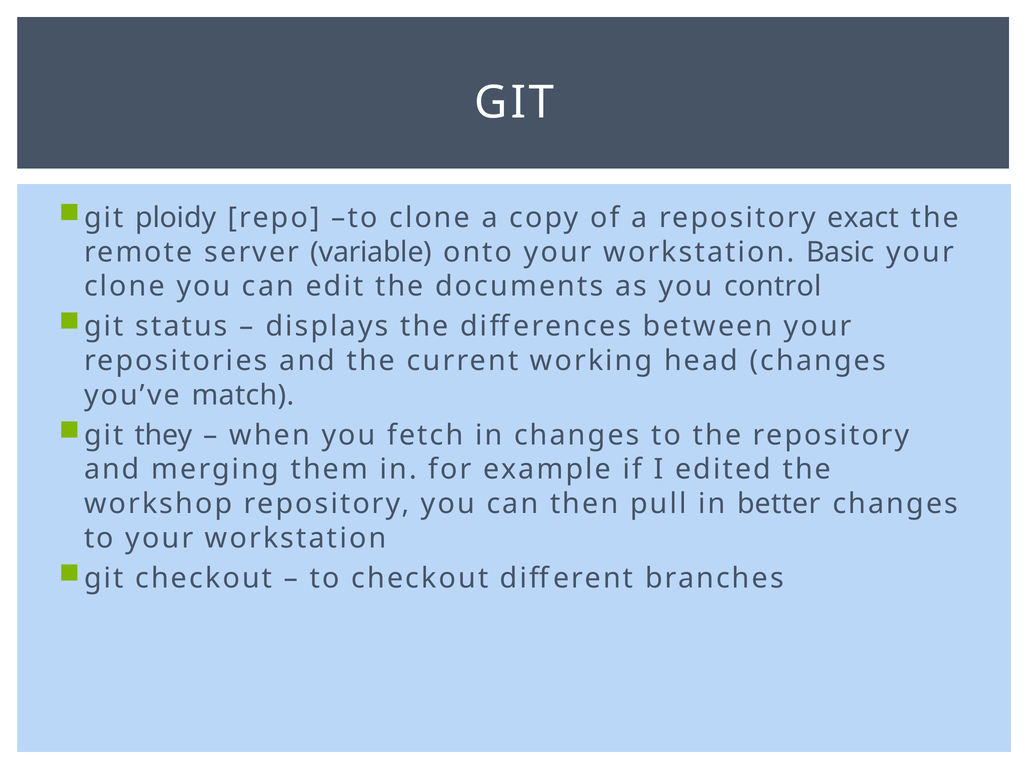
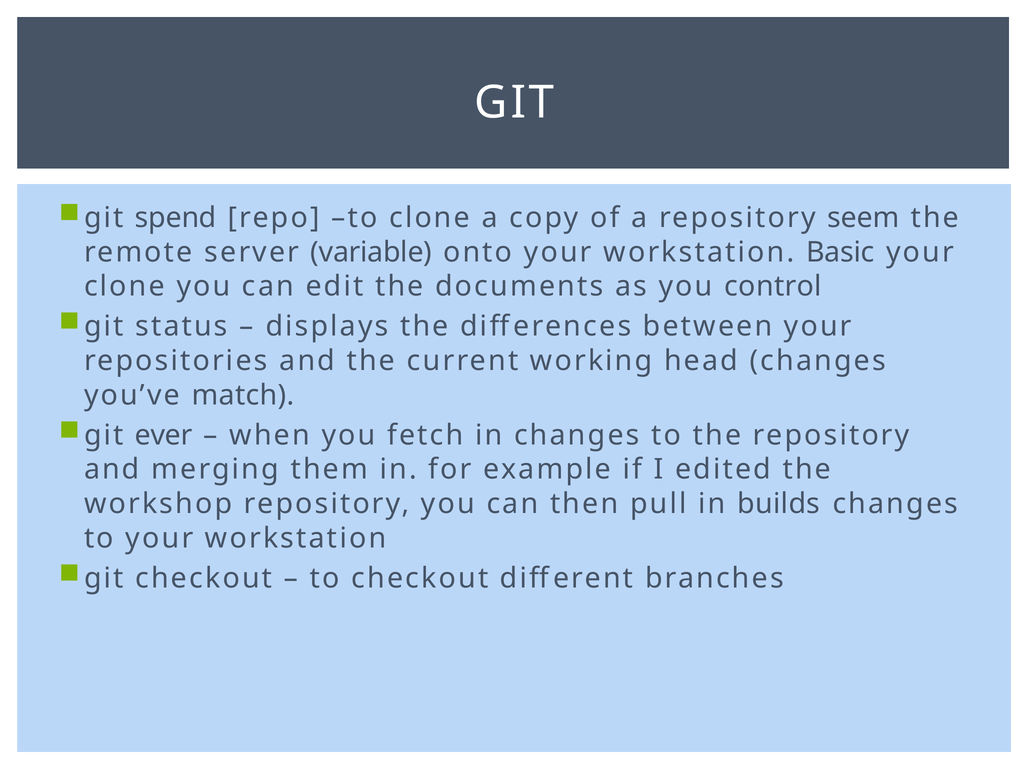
ploidy: ploidy -> spend (176, 218)
exact: exact -> seem (863, 218)
they: they -> ever (164, 435)
better: better -> builds (779, 504)
